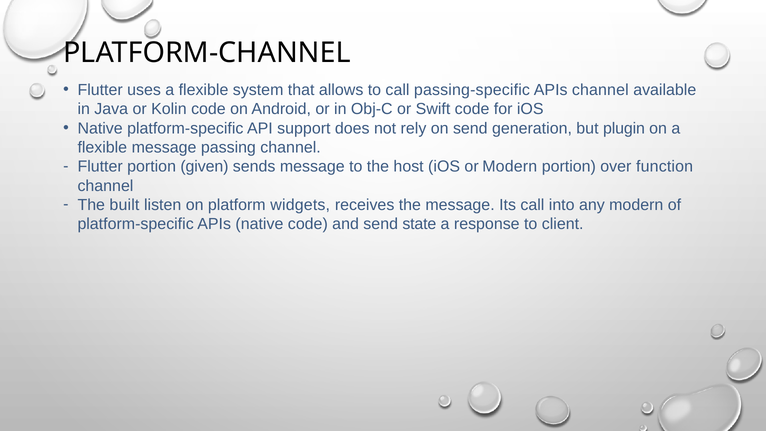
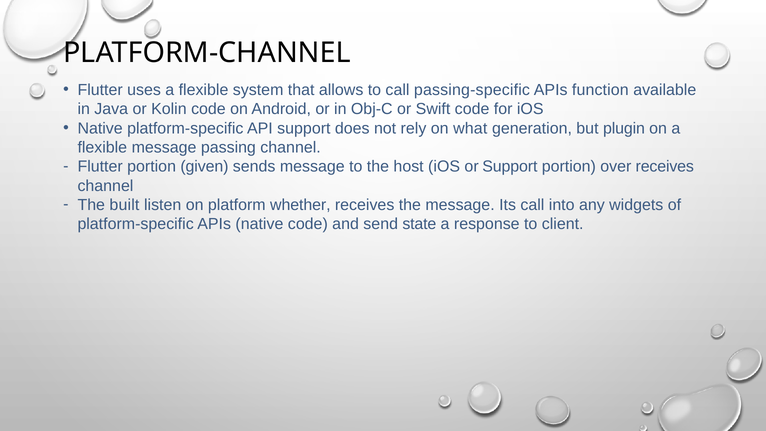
APIs channel: channel -> function (600, 90)
on send: send -> what (470, 128)
or Modern: Modern -> Support (510, 167)
over function: function -> receives (665, 167)
widgets: widgets -> whether (300, 205)
any modern: modern -> widgets (636, 205)
